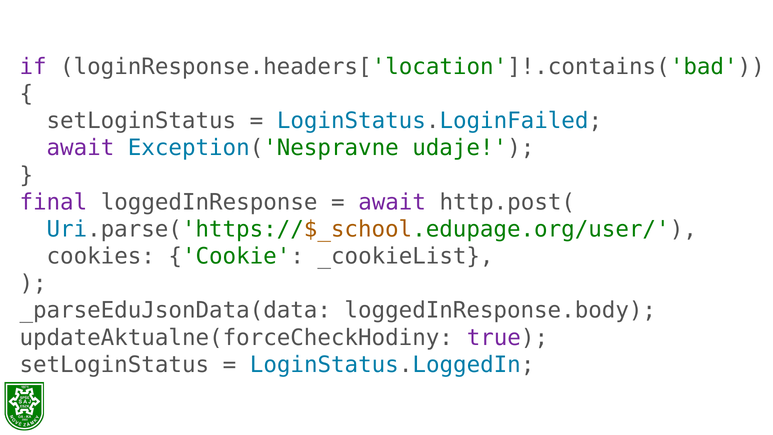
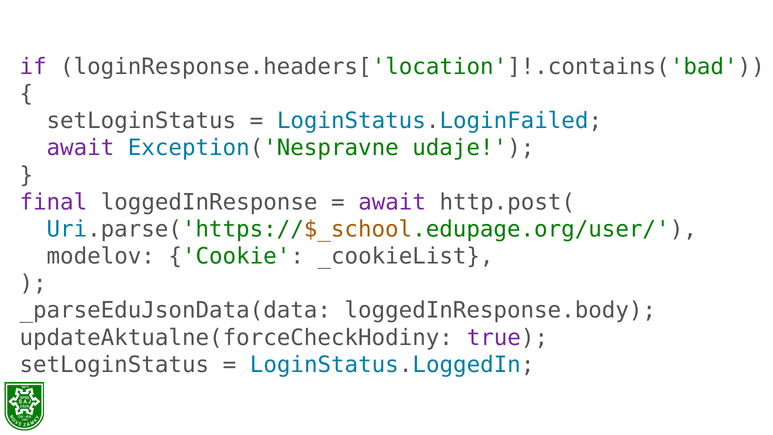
cookies: cookies -> modelov (101, 256)
